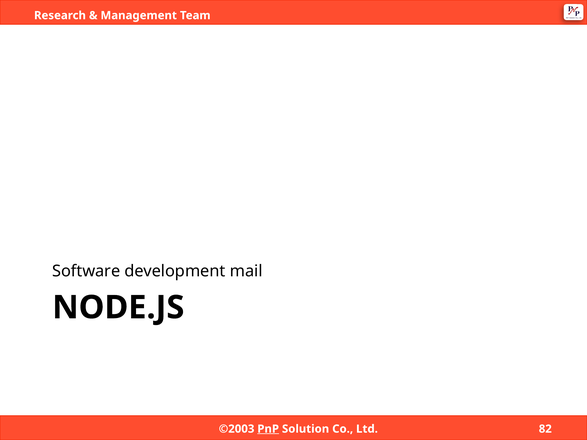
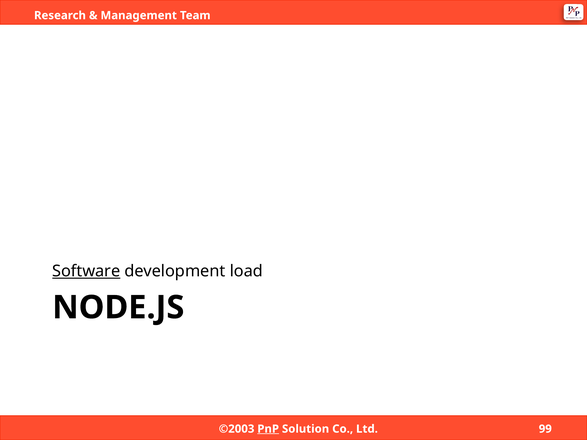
Software underline: none -> present (86, 271)
mail: mail -> load (246, 271)
82: 82 -> 99 (545, 429)
